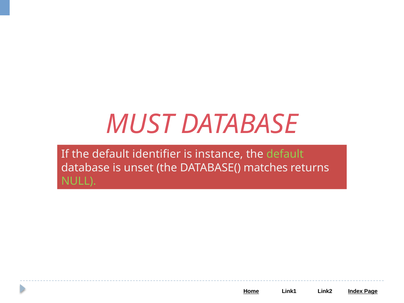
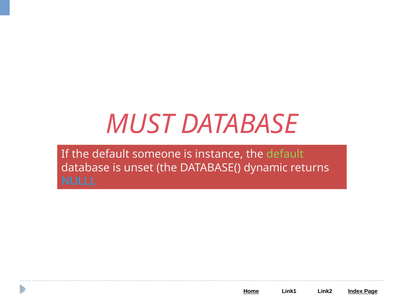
identifier: identifier -> someone (157, 154)
matches: matches -> dynamic (266, 168)
NULL colour: light green -> light blue (79, 181)
